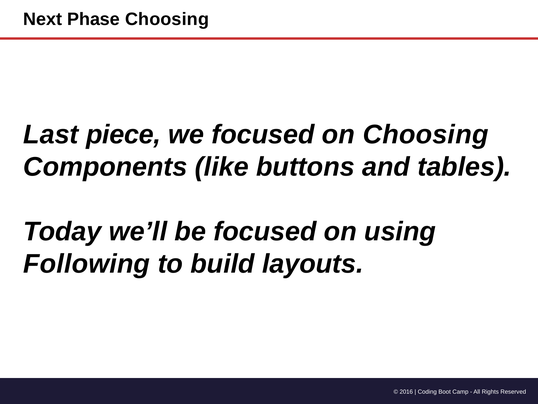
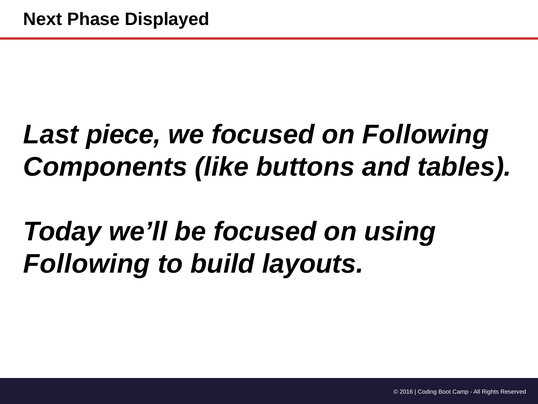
Phase Choosing: Choosing -> Displayed (167, 19)
on Choosing: Choosing -> Following (426, 135)
